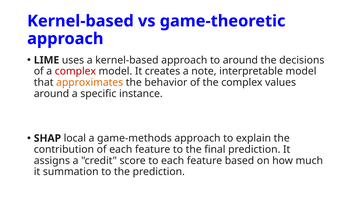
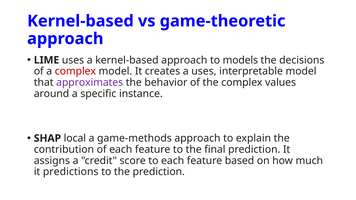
to around: around -> models (240, 60)
a note: note -> uses (204, 71)
approximates colour: orange -> purple (90, 83)
summation: summation -> predictions (71, 172)
